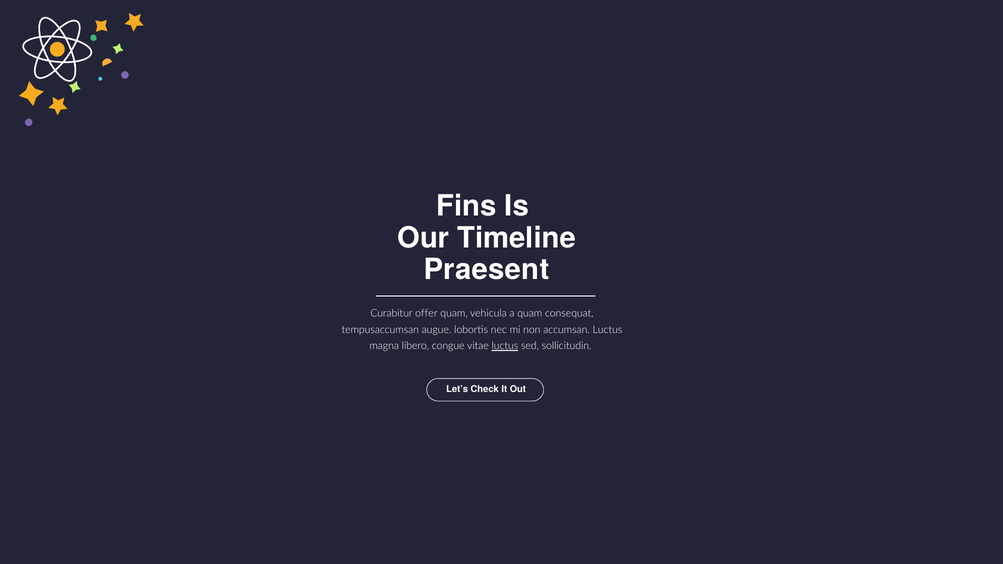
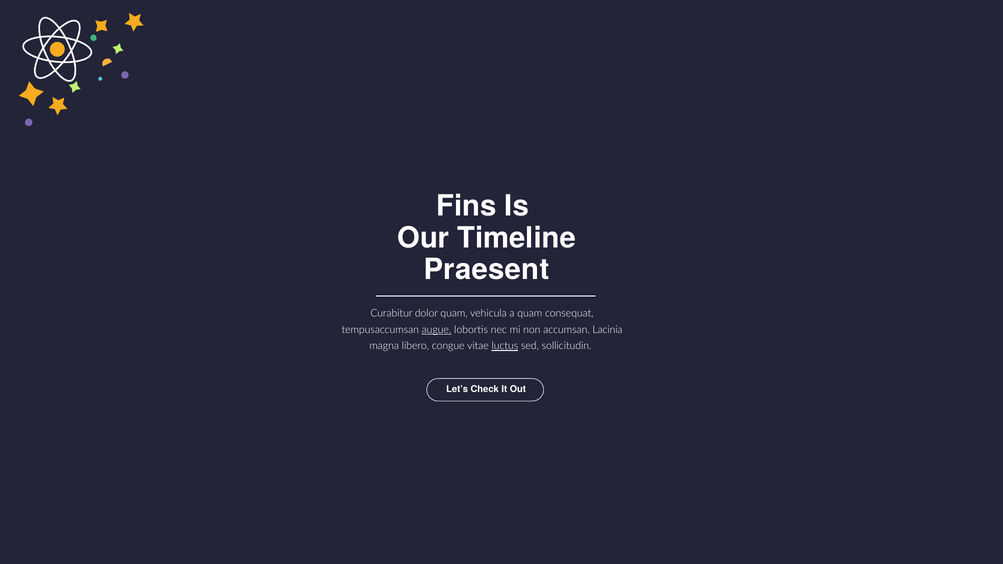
offer: offer -> dolor (426, 313)
augue underline: none -> present (437, 330)
accumsan Luctus: Luctus -> Lacinia (608, 330)
